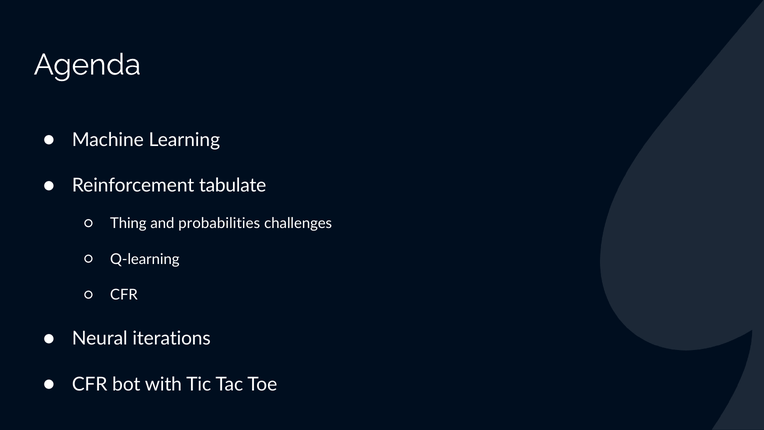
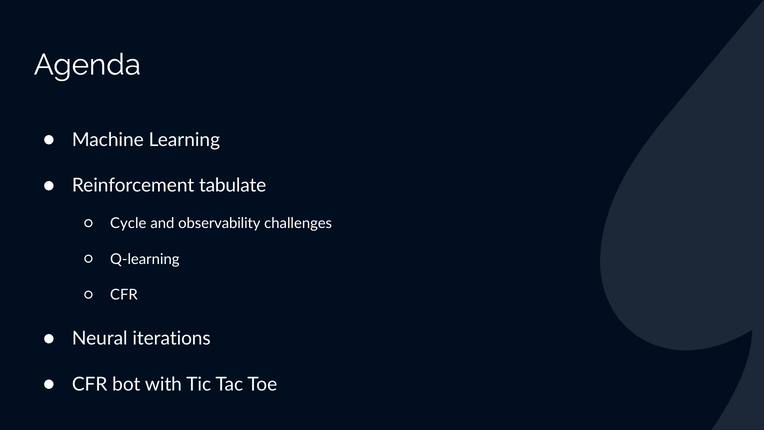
Thing: Thing -> Cycle (128, 223)
probabilities: probabilities -> observability (219, 223)
